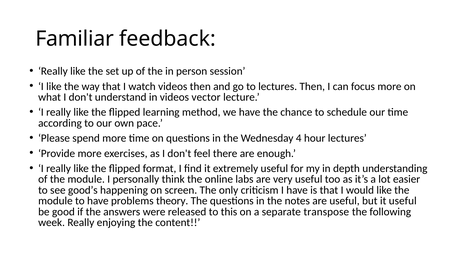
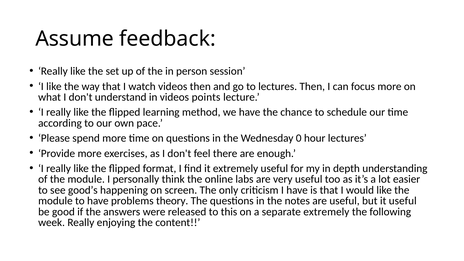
Familiar: Familiar -> Assume (75, 39)
vector: vector -> points (206, 97)
4: 4 -> 0 (299, 138)
separate transpose: transpose -> extremely (326, 212)
